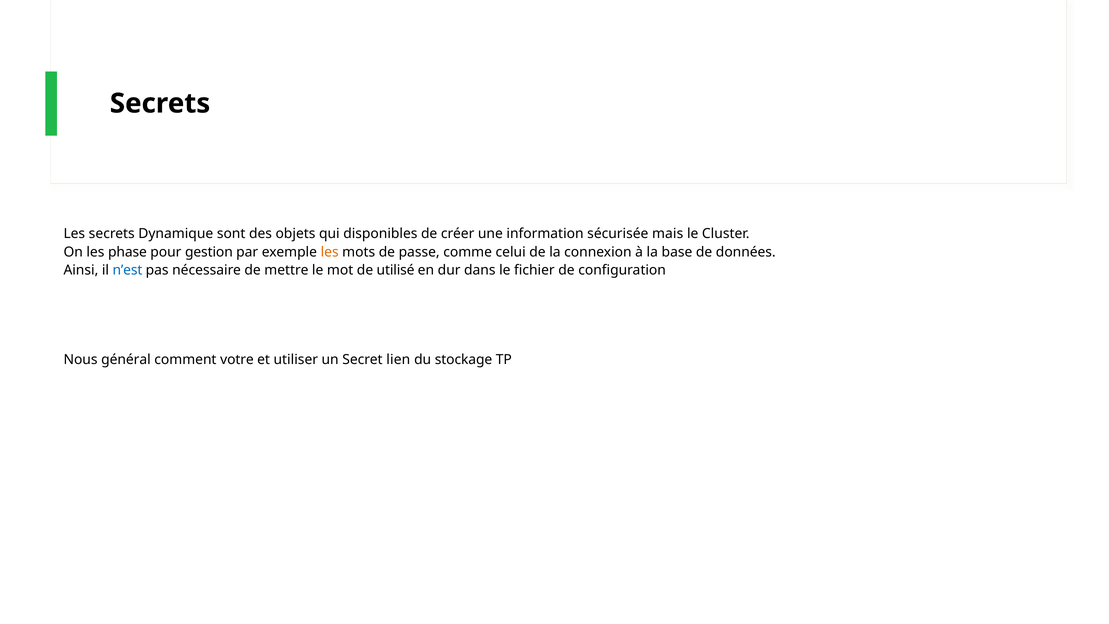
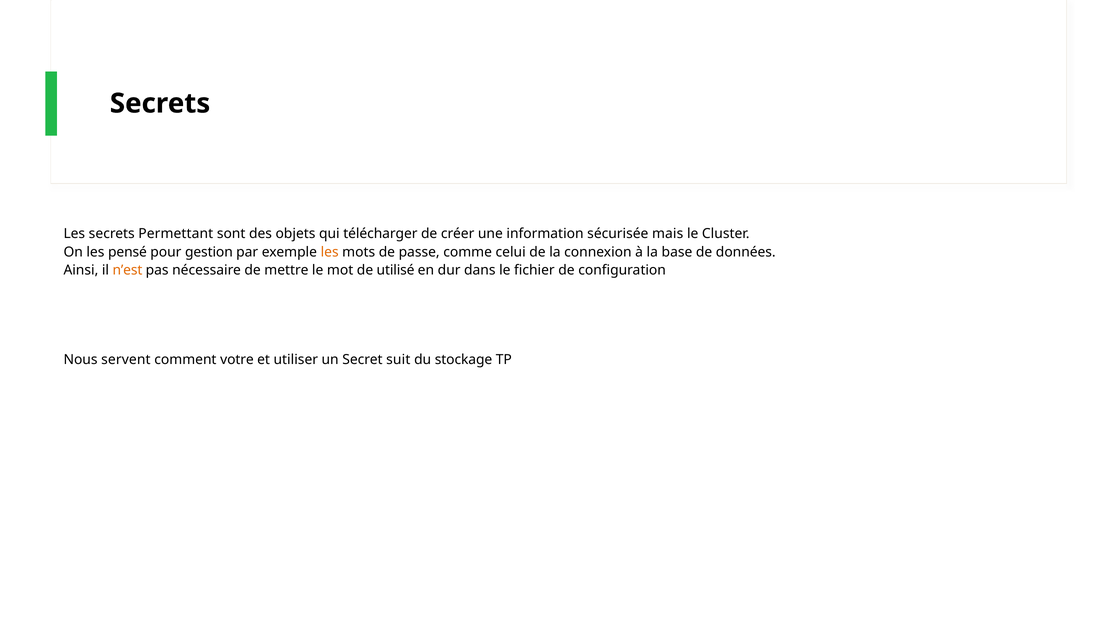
Dynamique: Dynamique -> Permettant (176, 234)
disponibles: disponibles -> télécharger (380, 234)
phase: phase -> pensé (127, 252)
n’est colour: blue -> orange (127, 270)
général: général -> servent (126, 360)
lien: lien -> suit (398, 360)
